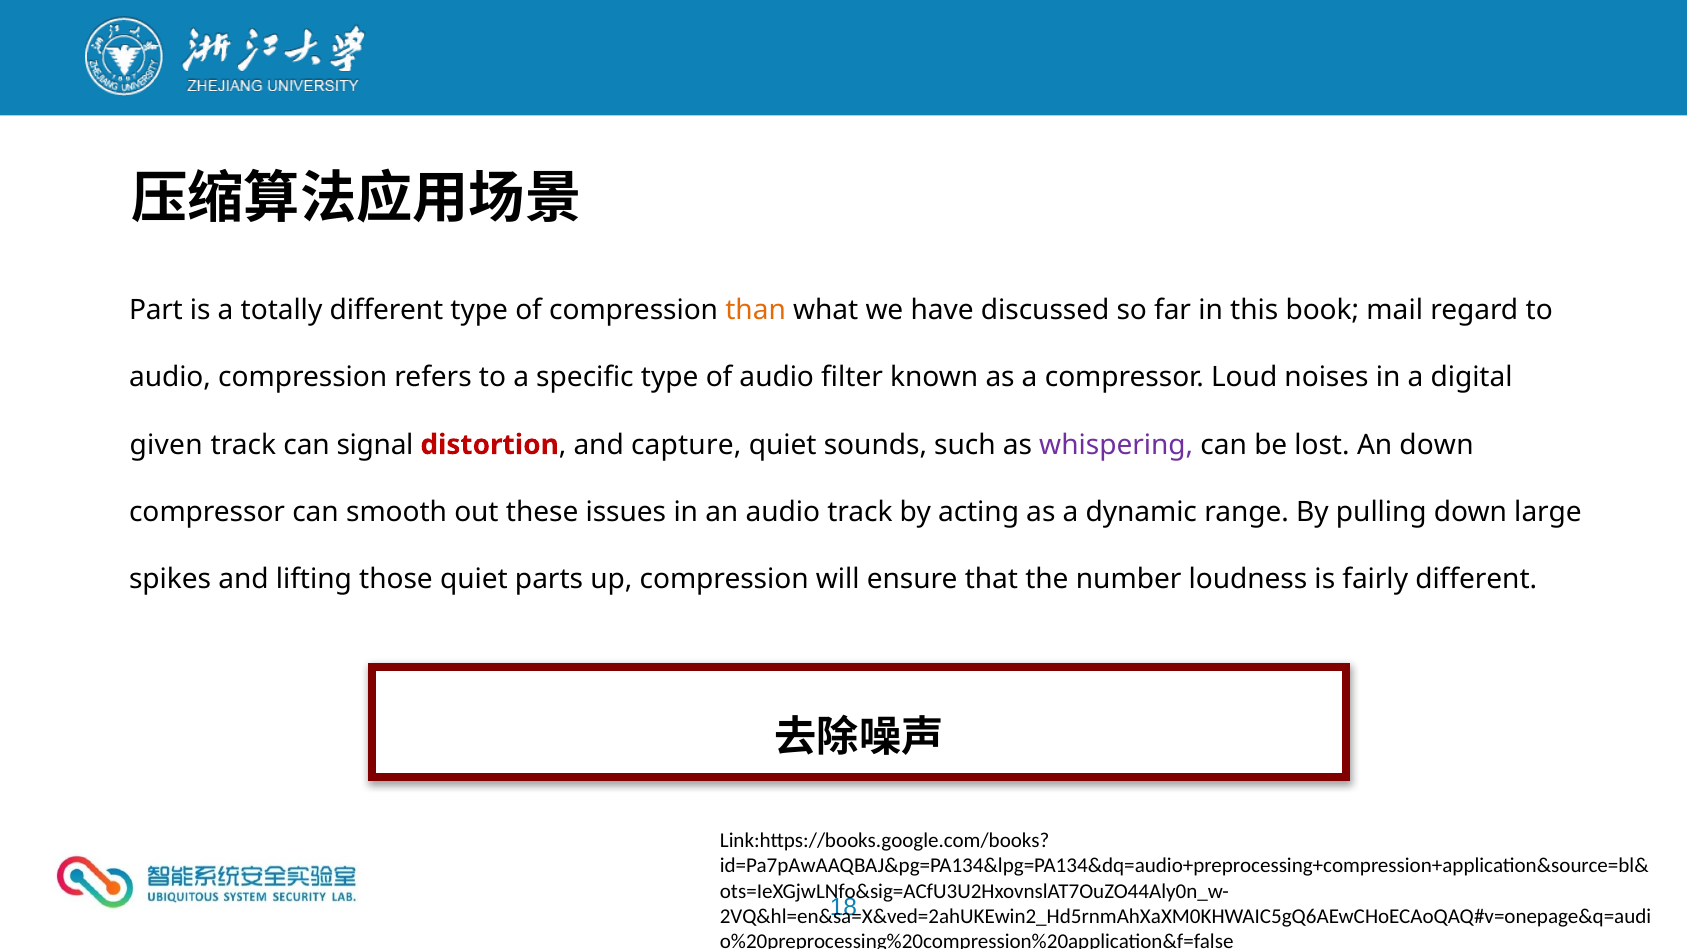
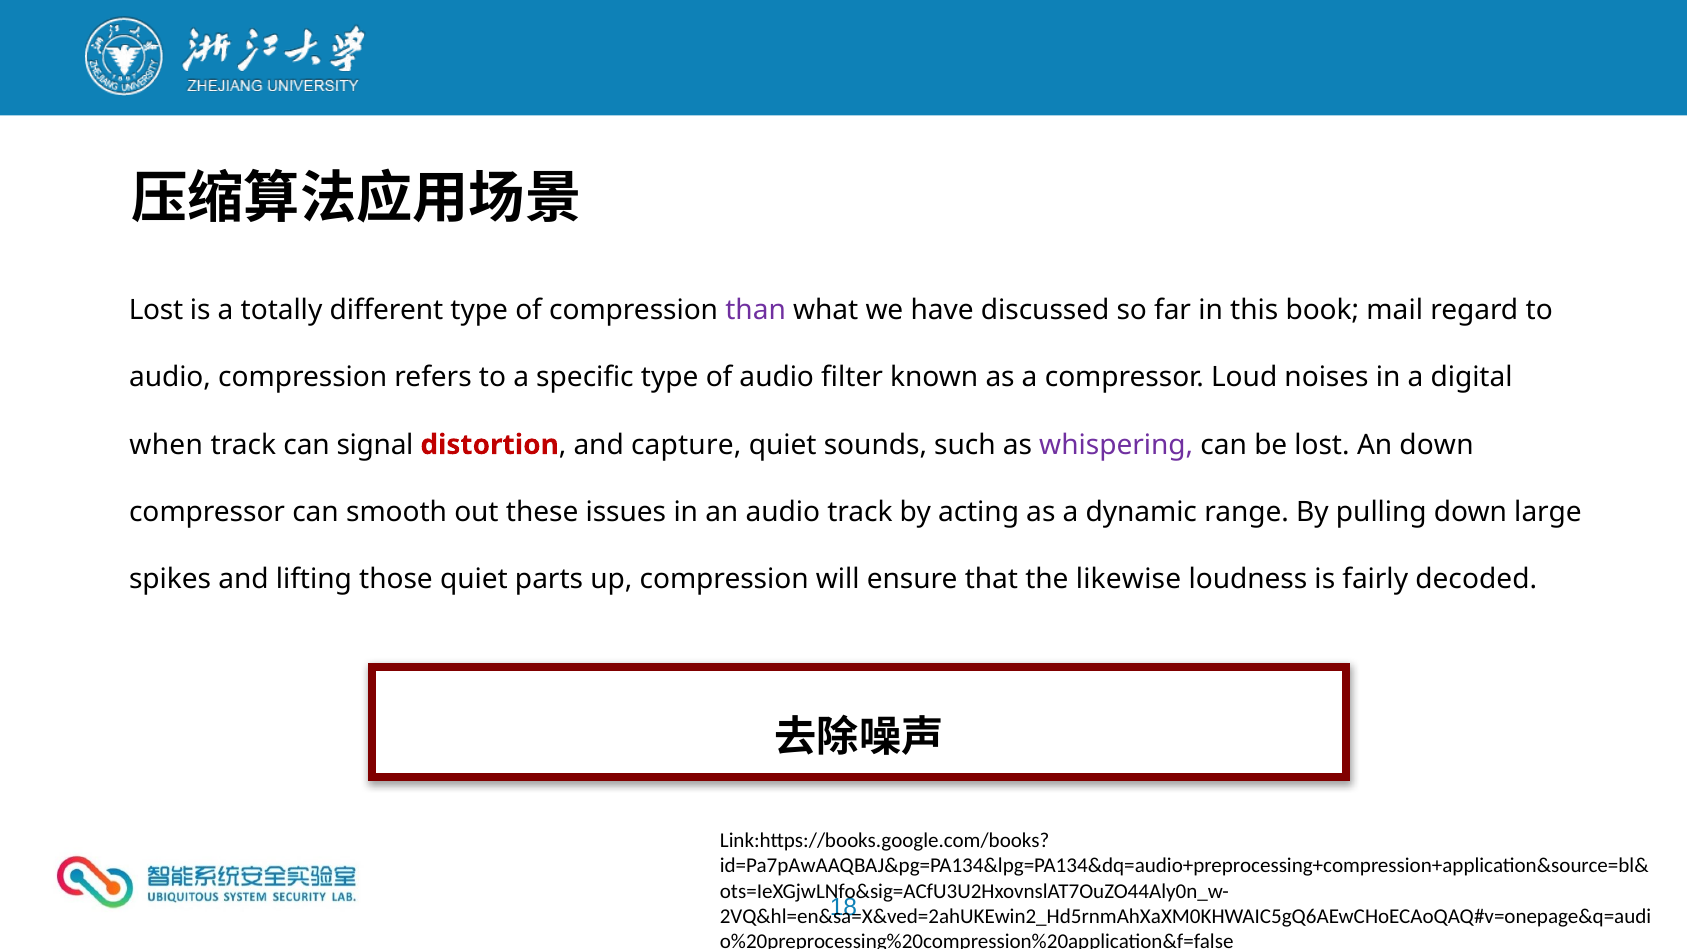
Part: Part -> Lost (156, 310)
than colour: orange -> purple (756, 310)
given: given -> when (166, 445)
number: number -> likewise (1129, 580)
fairly different: different -> decoded (1476, 580)
